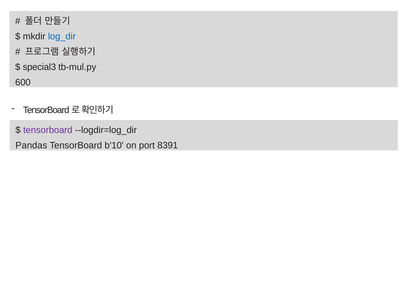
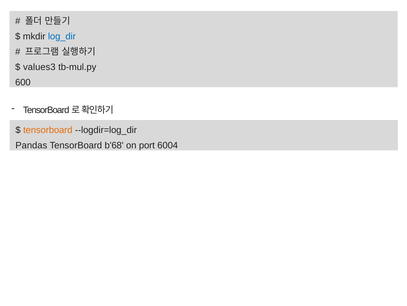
special3: special3 -> values3 (39, 67)
tensorboard colour: purple -> orange (48, 130)
b'10: b'10 -> b'68 (114, 145)
8391: 8391 -> 6004 (168, 145)
